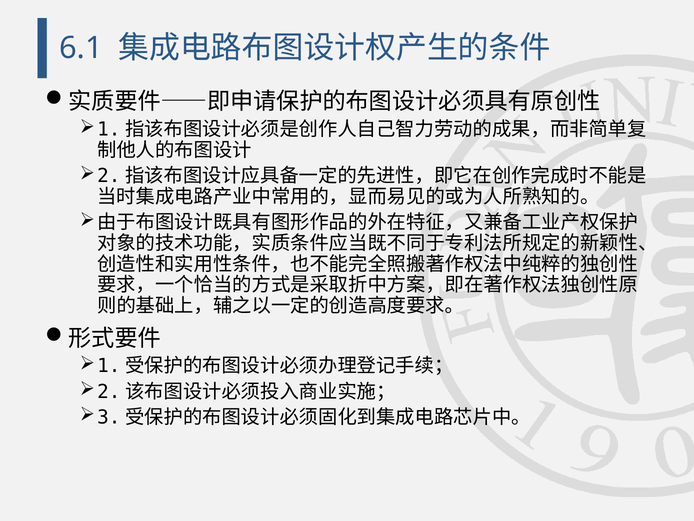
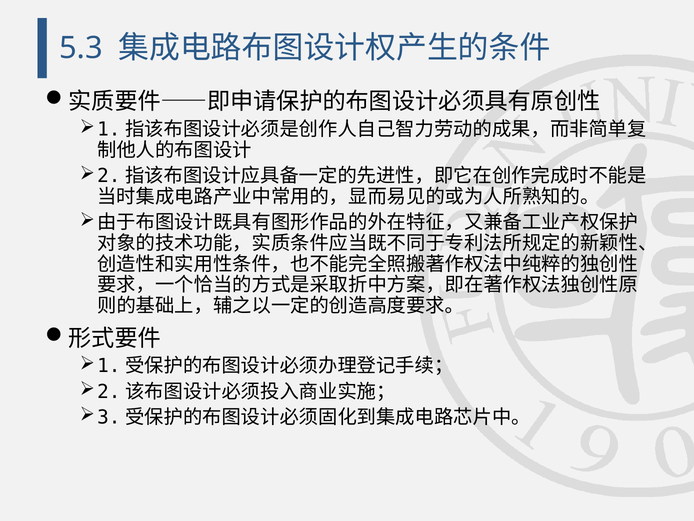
6.1: 6.1 -> 5.3 (81, 48)
